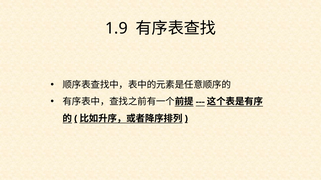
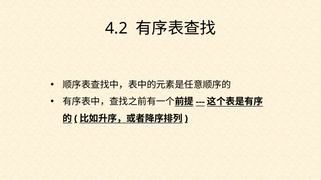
1.9: 1.9 -> 4.2 (116, 29)
